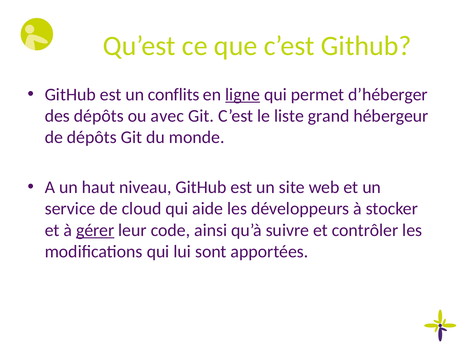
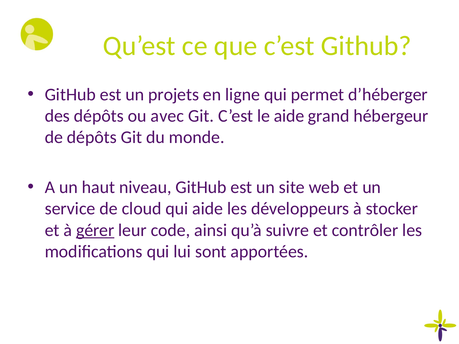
conflits: conflits -> projets (174, 95)
ligne underline: present -> none (243, 95)
le liste: liste -> aide (289, 116)
